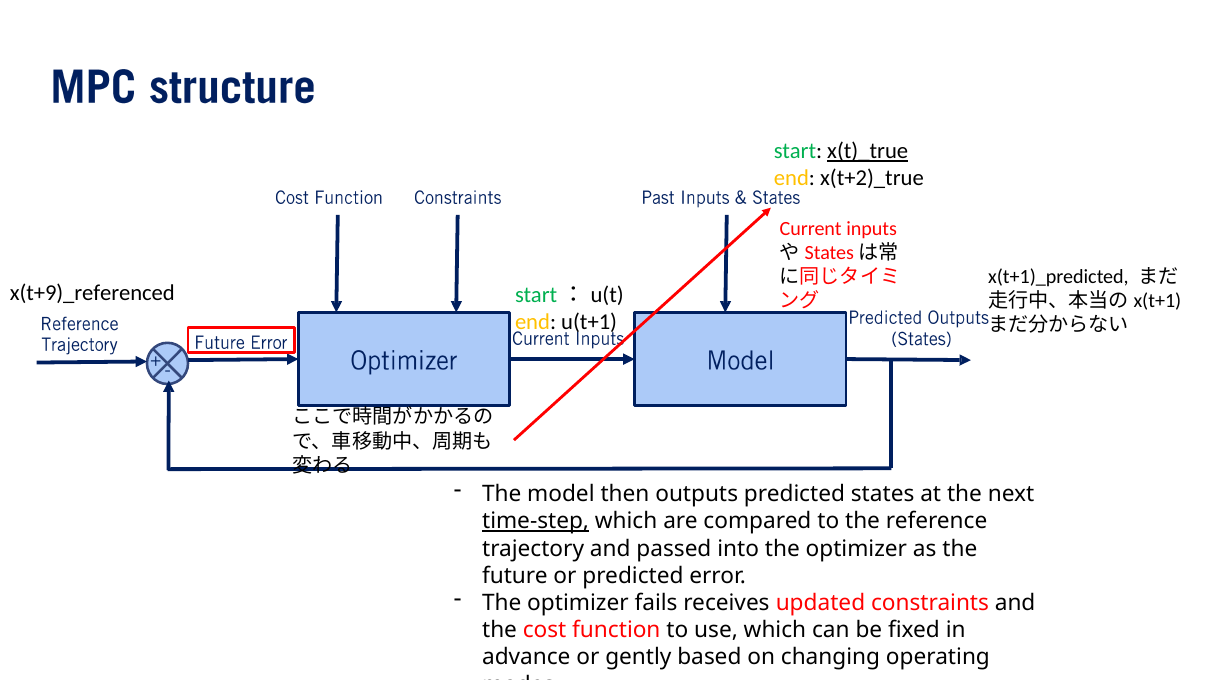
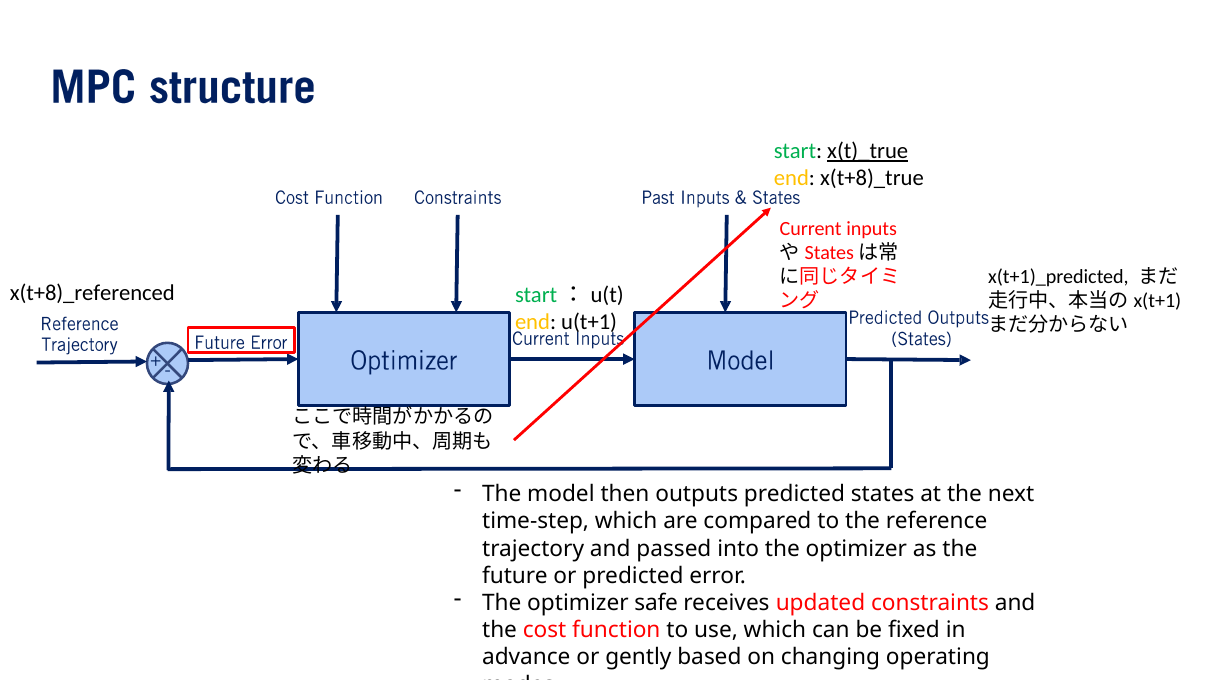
x(t+2)_true: x(t+2)_true -> x(t+8)_true (872, 178)
x(t+9)_referenced: x(t+9)_referenced -> x(t+8)_referenced (92, 293)
time-step underline: present -> none (536, 521)
fails: fails -> safe (656, 603)
